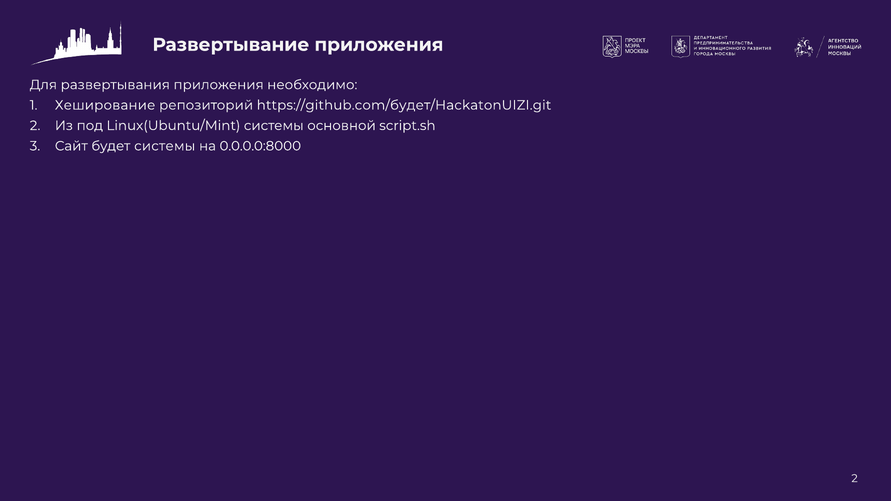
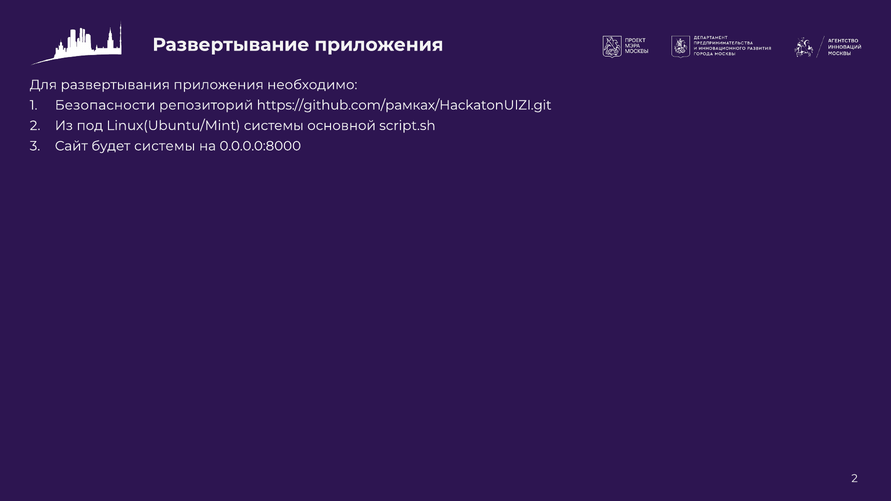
Хеширование: Хеширование -> Безопасности (105, 105)
https://github.com/будет/HackatonUIZI.git: https://github.com/будет/HackatonUIZI.git -> https://github.com/рамках/HackatonUIZI.git (404, 105)
